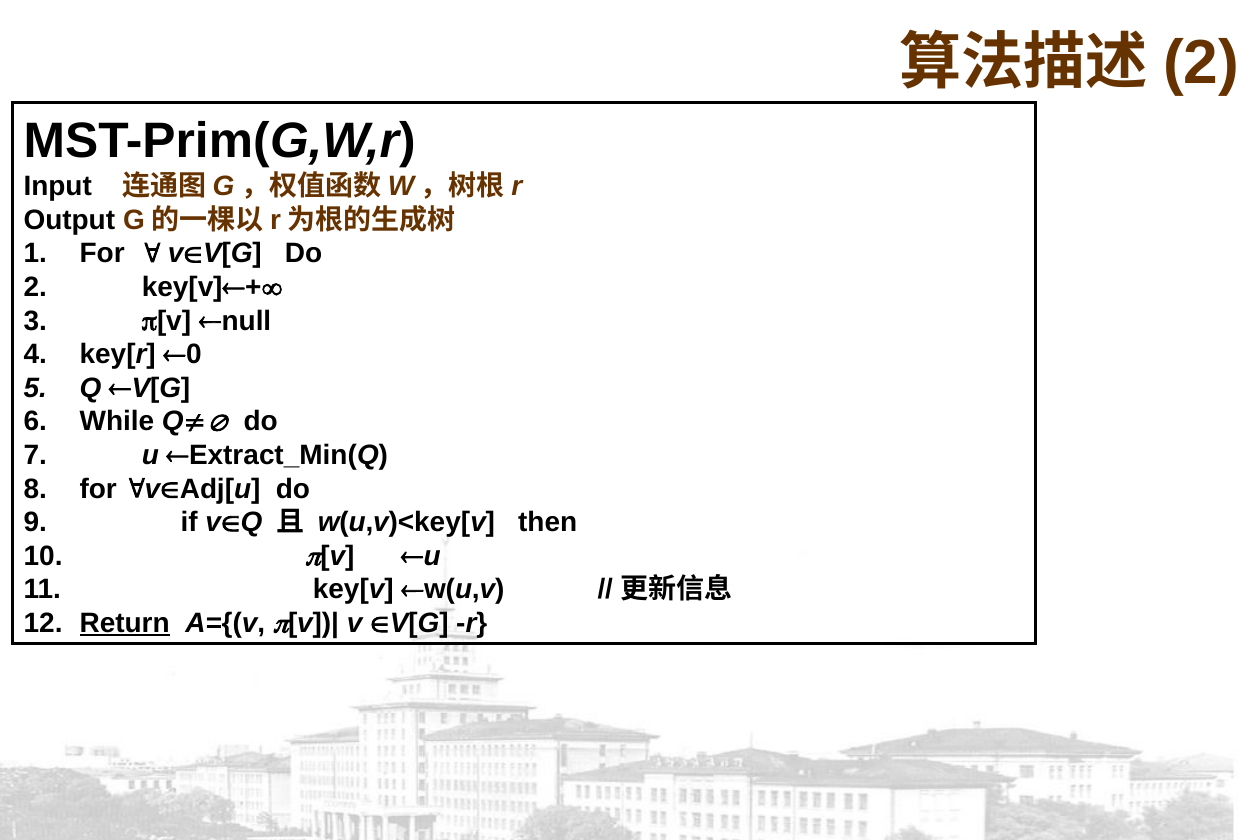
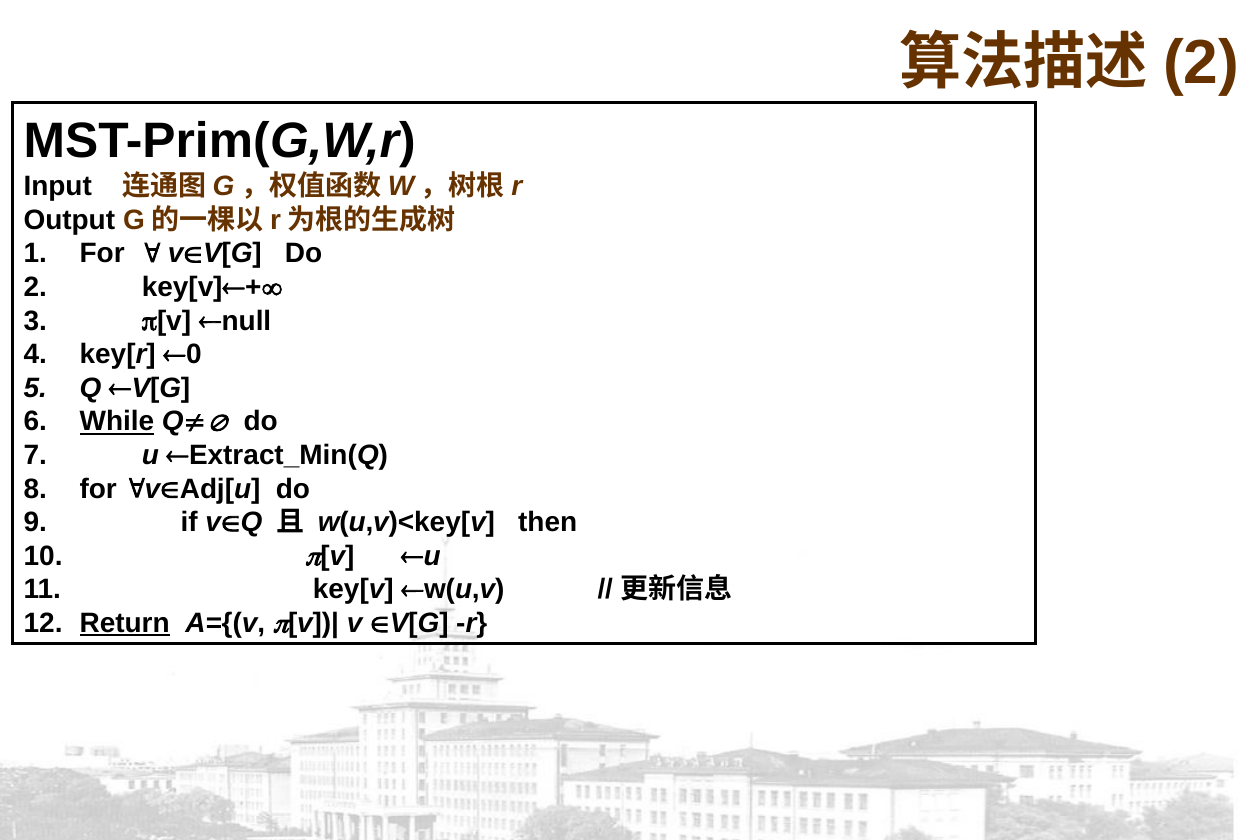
While underline: none -> present (117, 422)
